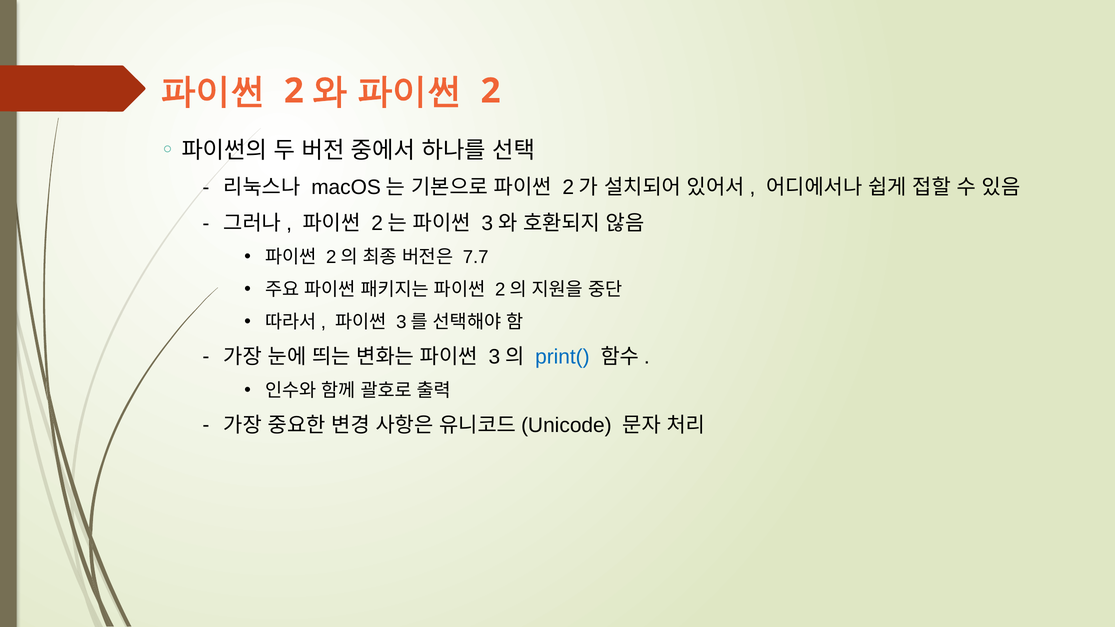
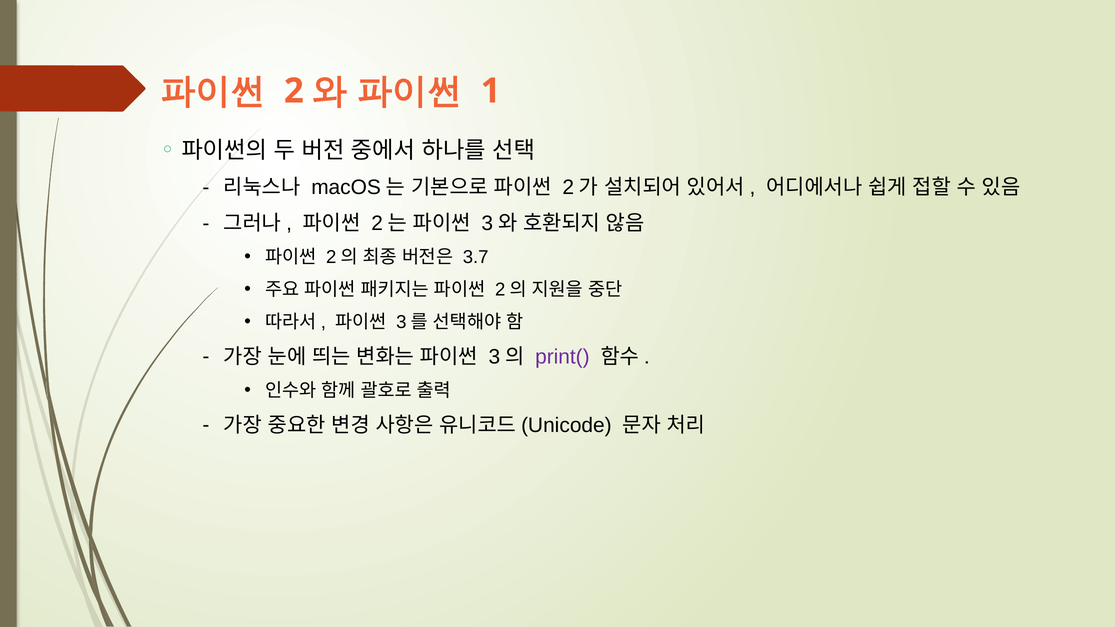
2: 2 -> 1 (491, 91)
7.7: 7.7 -> 3.7 (476, 257)
print( colour: blue -> purple (562, 357)
